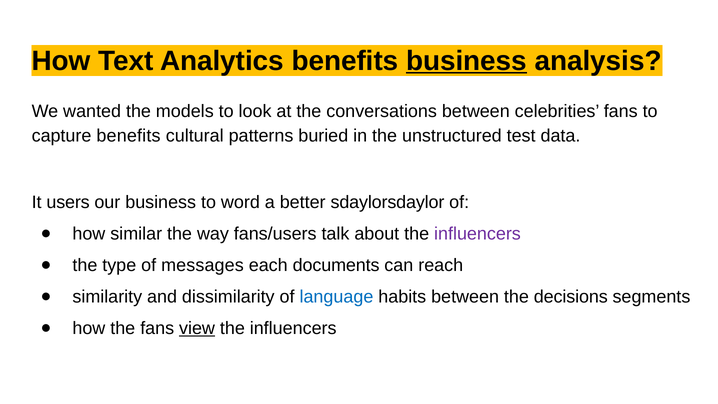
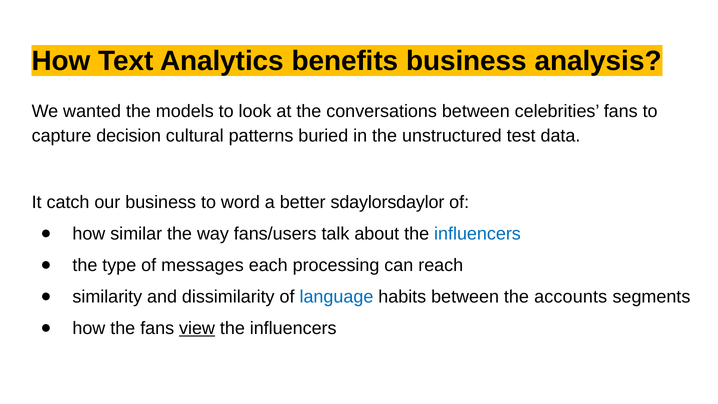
business underline: present -> none (467, 61)
capture benefits: benefits -> decision (129, 136)
users: users -> catch (68, 202)
influencers colour: purple -> blue (477, 234)
documents: documents -> processing (336, 265)
decisions: decisions -> accounts (571, 297)
